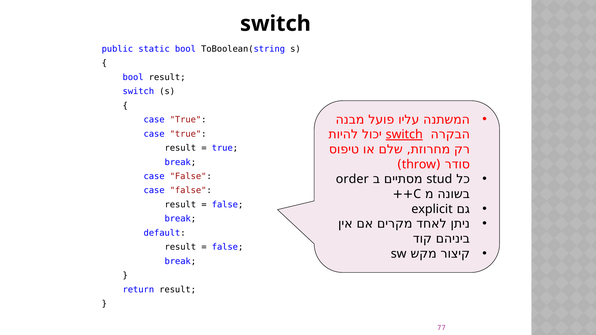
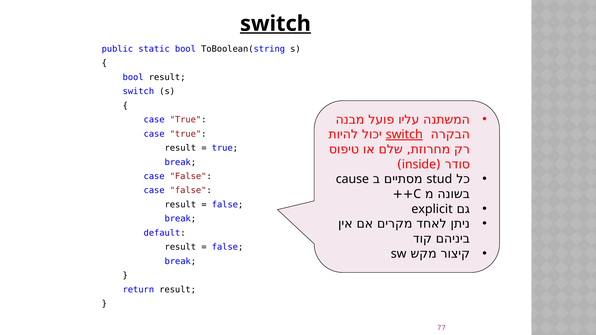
switch underline: none -> present (275, 24)
throw: throw -> inside (419, 164)
order: order -> cause (352, 179)
